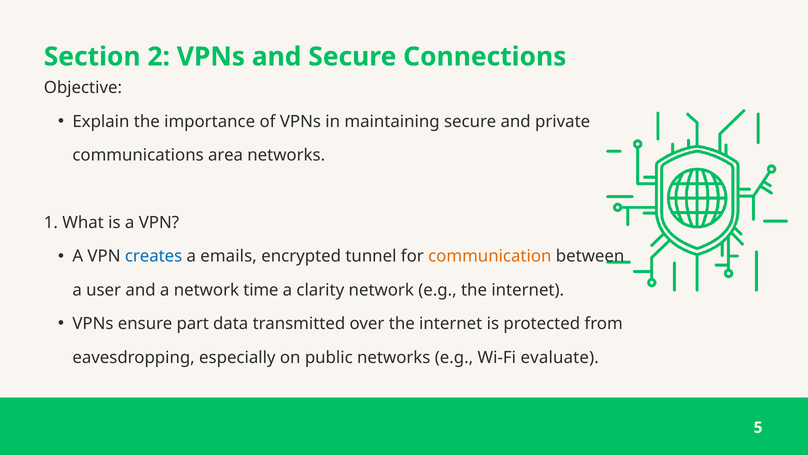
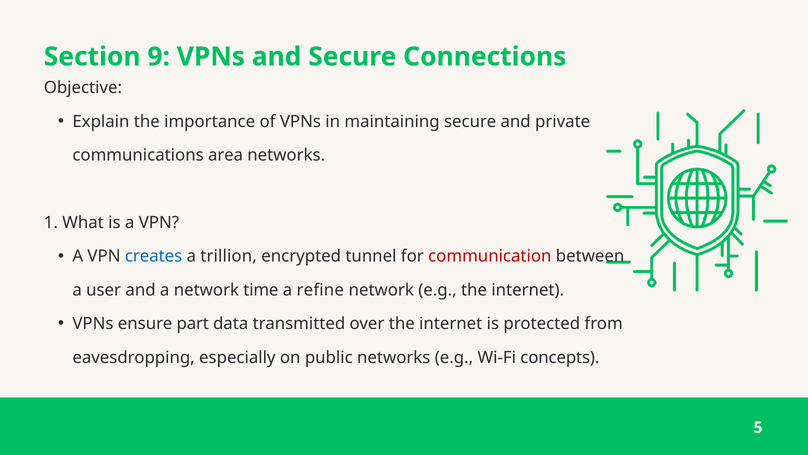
2: 2 -> 9 (159, 57)
emails: emails -> trillion (229, 256)
communication colour: orange -> red (490, 256)
clarity: clarity -> refine (320, 290)
evaluate: evaluate -> concepts (560, 357)
